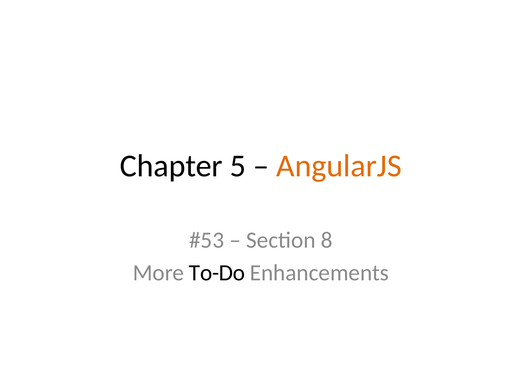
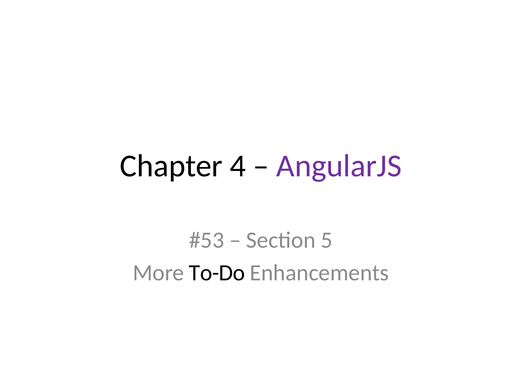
5: 5 -> 4 (238, 166)
AngularJS colour: orange -> purple (339, 166)
8: 8 -> 5 (327, 240)
